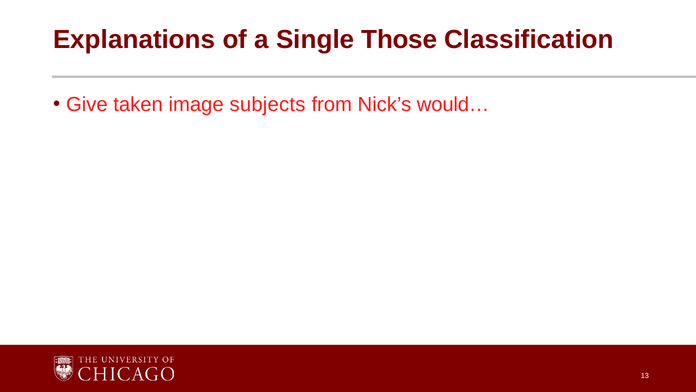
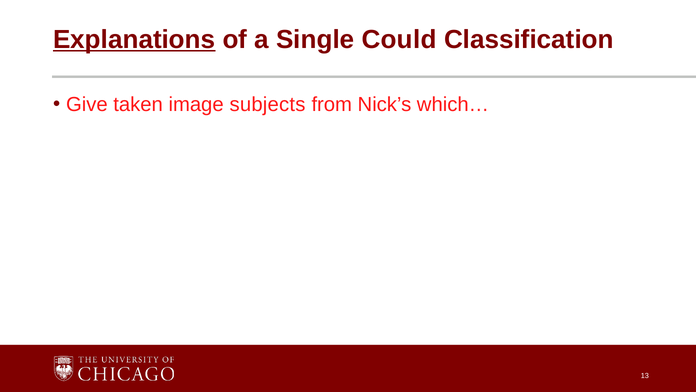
Explanations underline: none -> present (134, 40)
Those: Those -> Could (399, 40)
would…: would… -> which… (453, 104)
